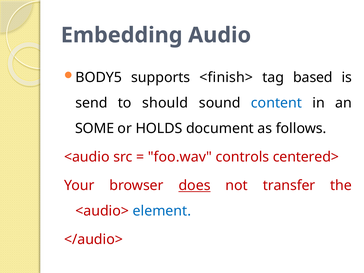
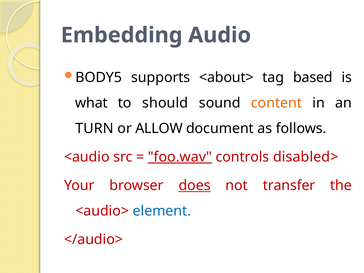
<finish>: <finish> -> <about> (226, 77)
send: send -> what (91, 103)
content colour: blue -> orange (276, 103)
SOME: SOME -> TURN (94, 128)
HOLDS: HOLDS -> ALLOW (159, 128)
foo.wav underline: none -> present (180, 157)
centered>: centered> -> disabled> (306, 157)
